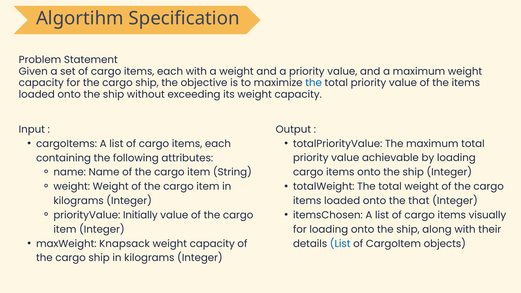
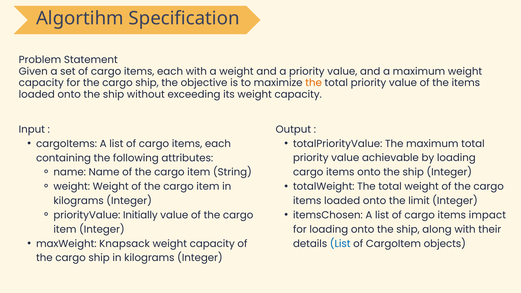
the colour: blue -> orange (314, 83)
that: that -> limit (419, 201)
visually: visually -> impact (487, 215)
